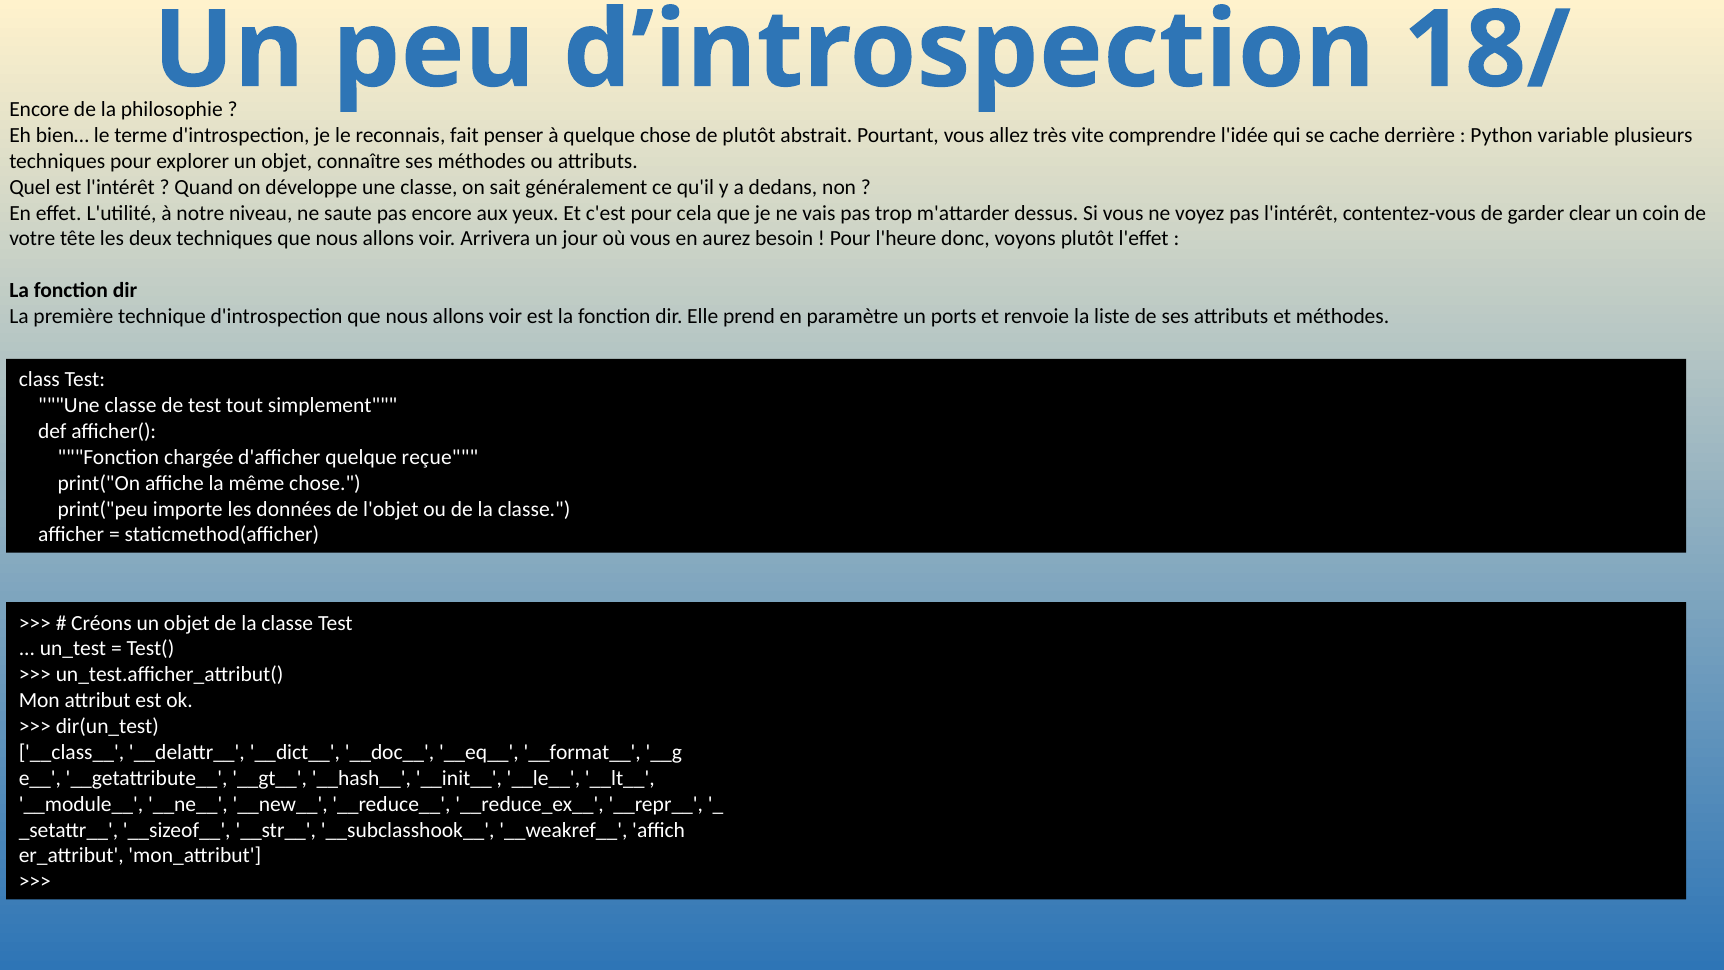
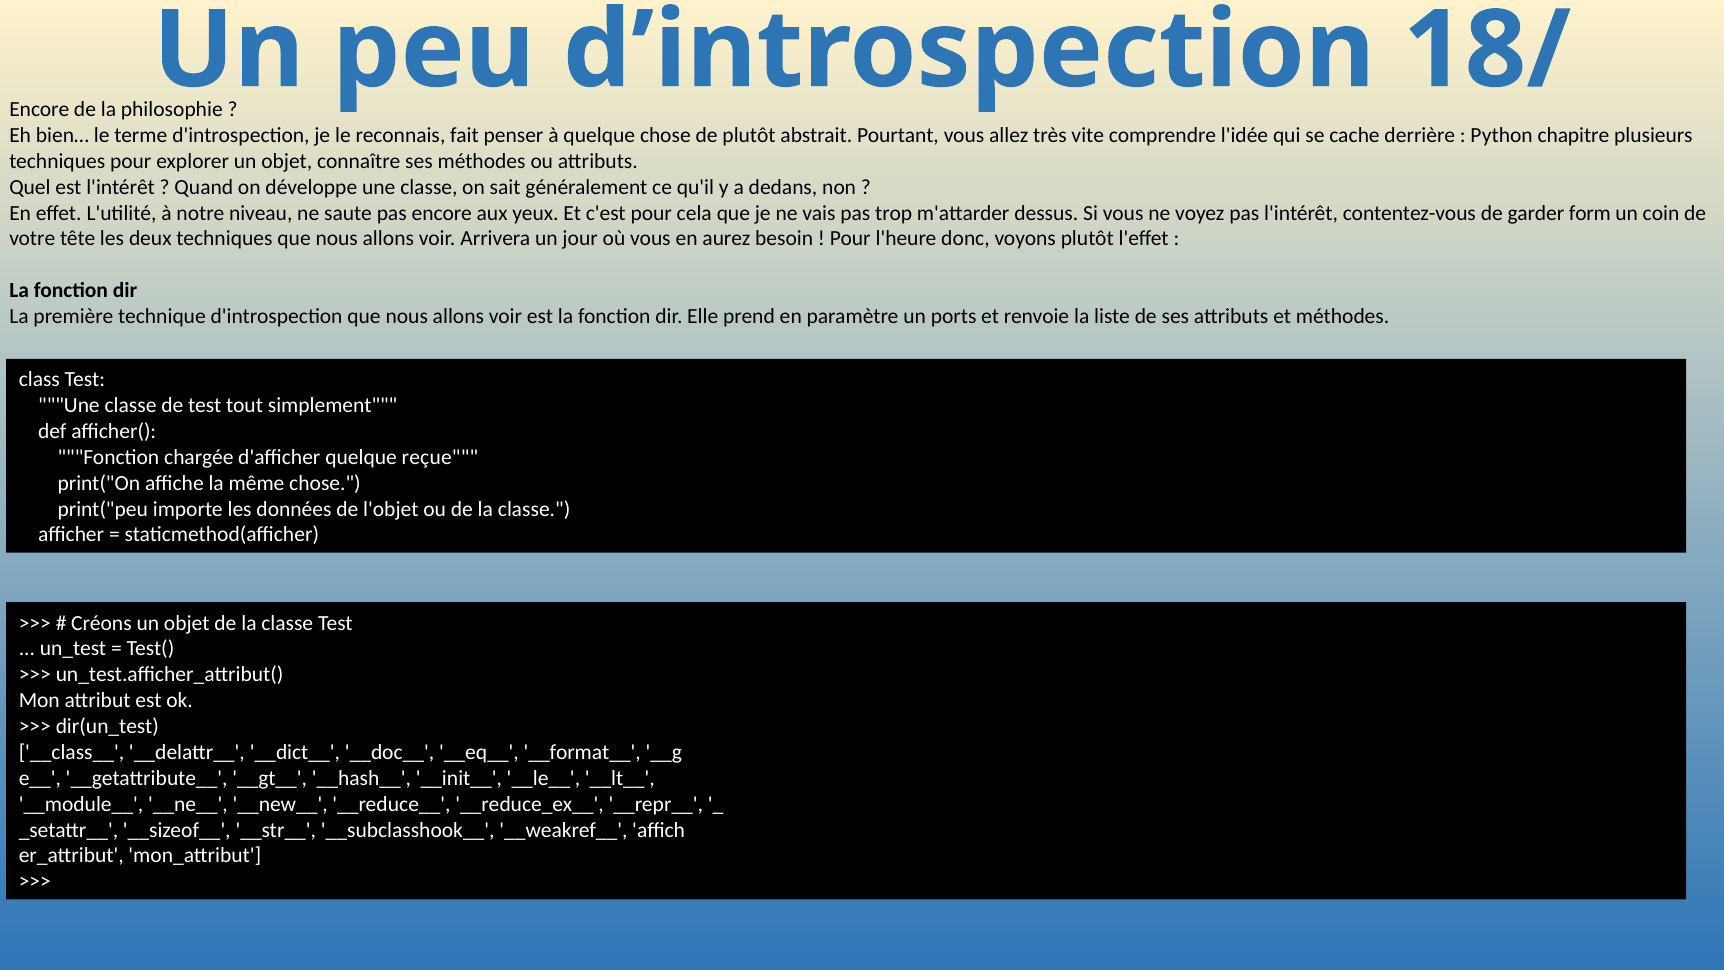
variable: variable -> chapitre (1573, 135)
clear: clear -> form (1590, 213)
